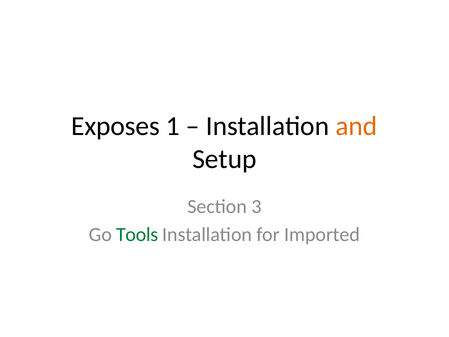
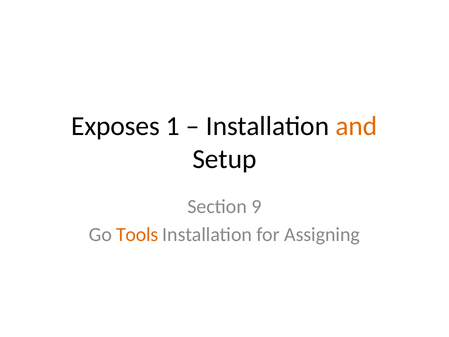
3: 3 -> 9 (257, 206)
Tools colour: green -> orange (137, 234)
Imported: Imported -> Assigning (322, 234)
